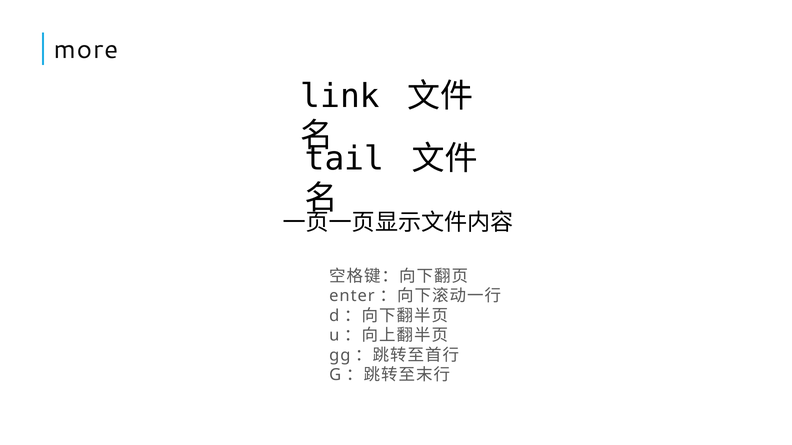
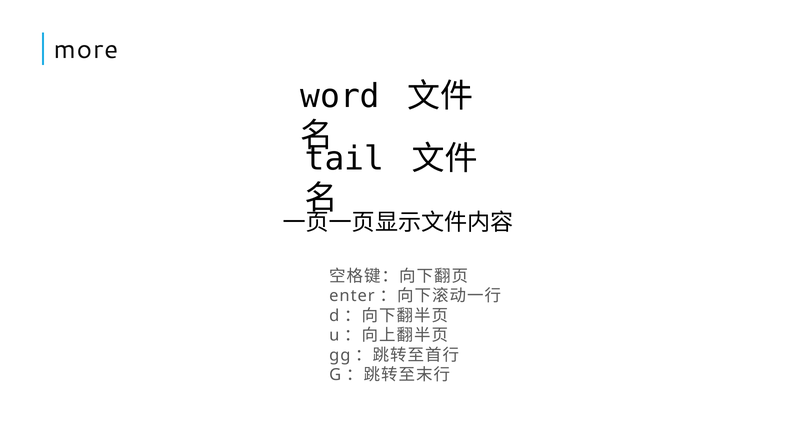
link: link -> word (340, 96)
